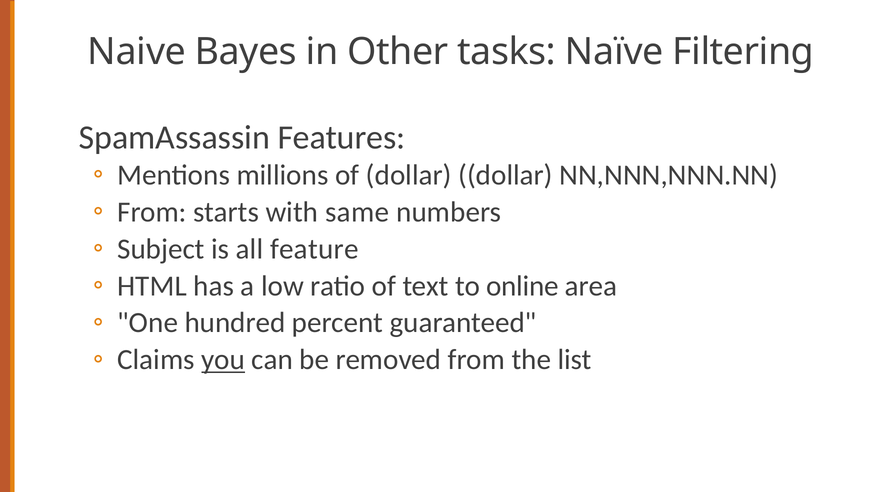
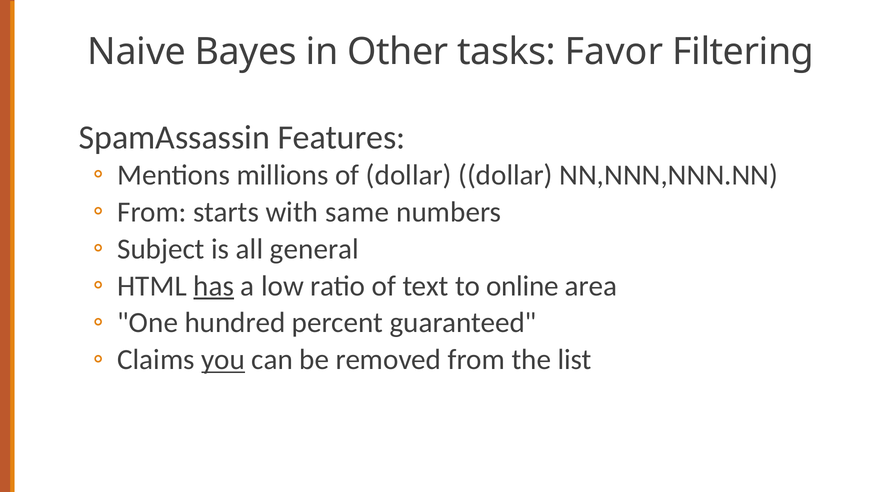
Naïve: Naïve -> Favor (614, 52)
feature: feature -> general (314, 249)
has underline: none -> present (214, 286)
